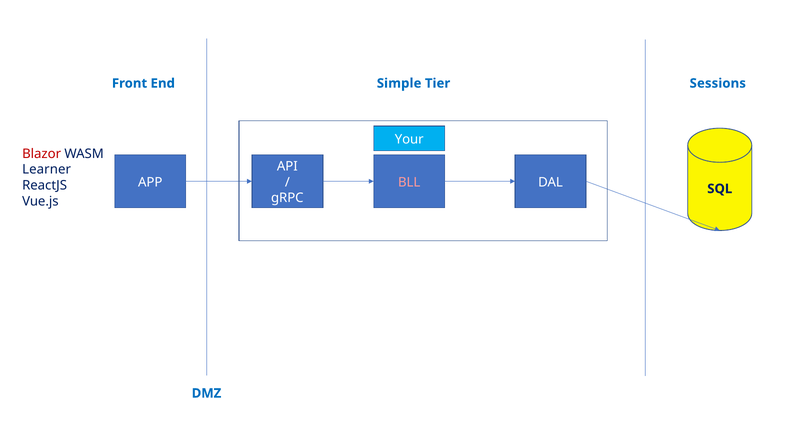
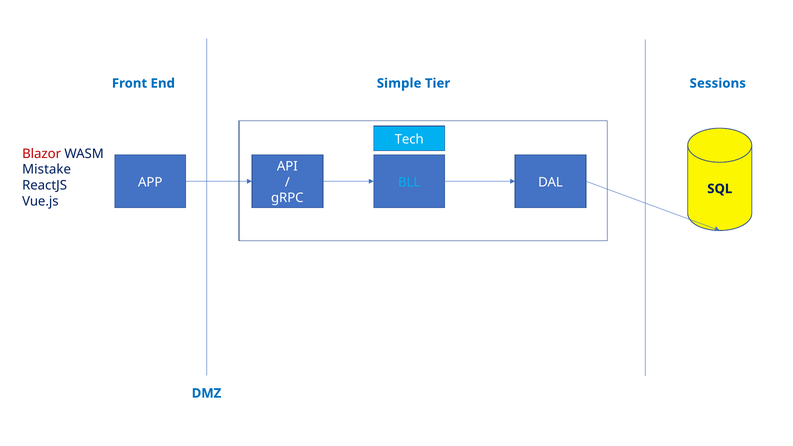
Your: Your -> Tech (409, 139)
Learner: Learner -> Mistake (47, 170)
BLL colour: pink -> light blue (409, 182)
